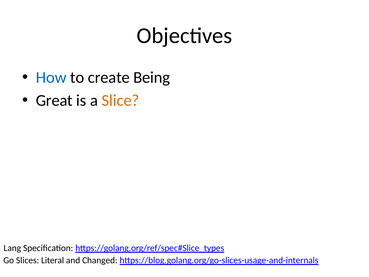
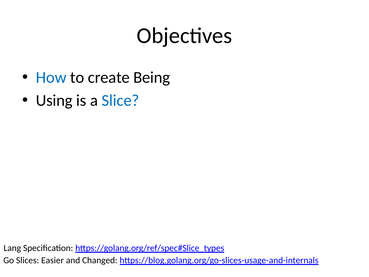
Great: Great -> Using (54, 100)
Slice colour: orange -> blue (120, 100)
Literal: Literal -> Easier (53, 260)
